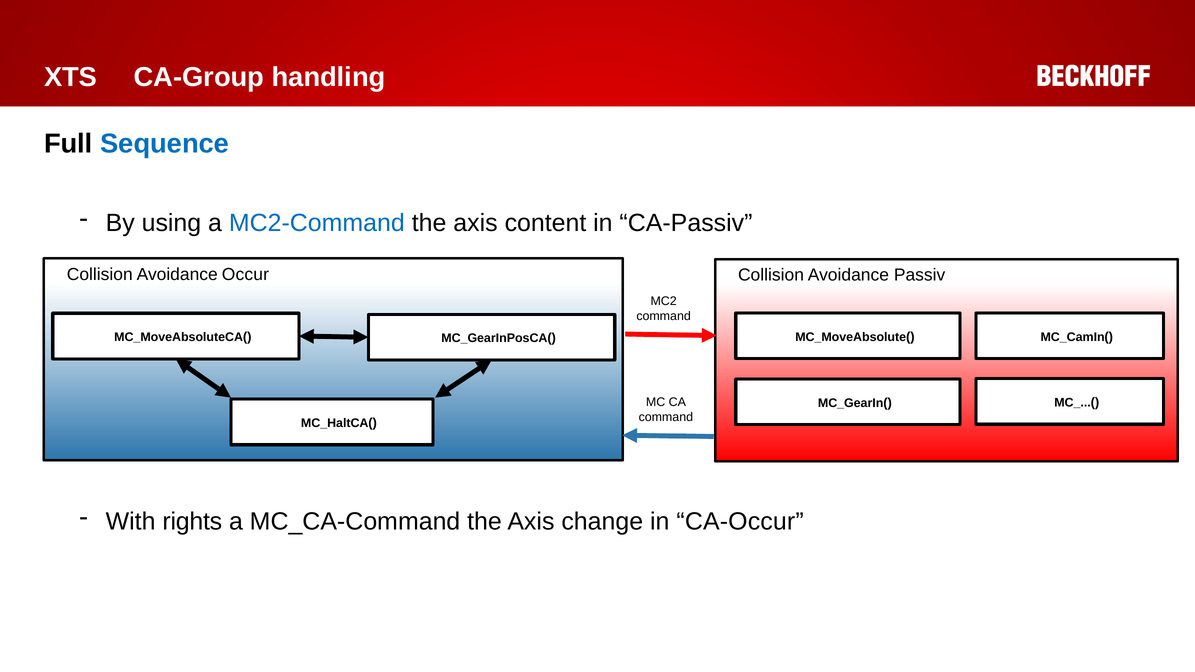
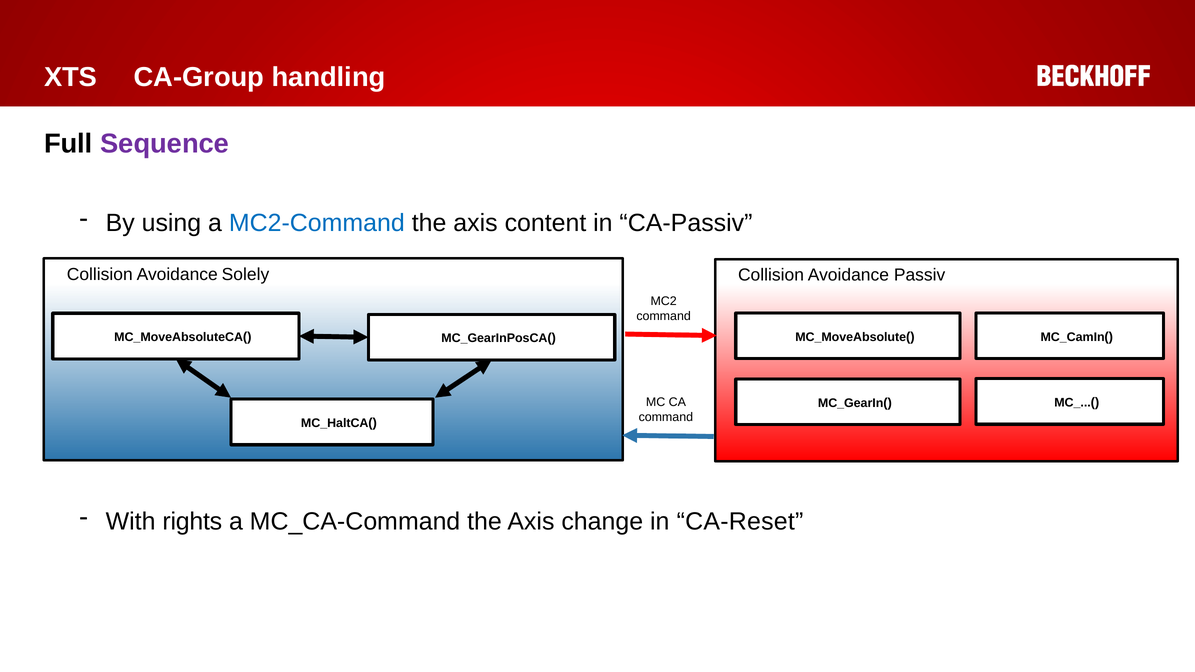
Sequence colour: blue -> purple (165, 144)
Occur: Occur -> Solely (245, 275)
CA-Occur: CA-Occur -> CA-Reset (740, 522)
